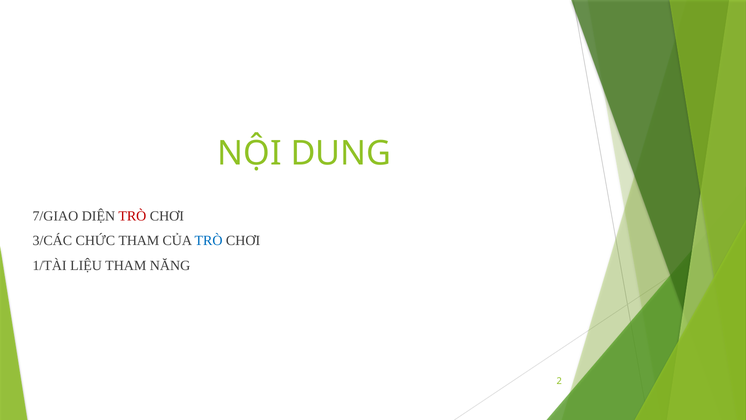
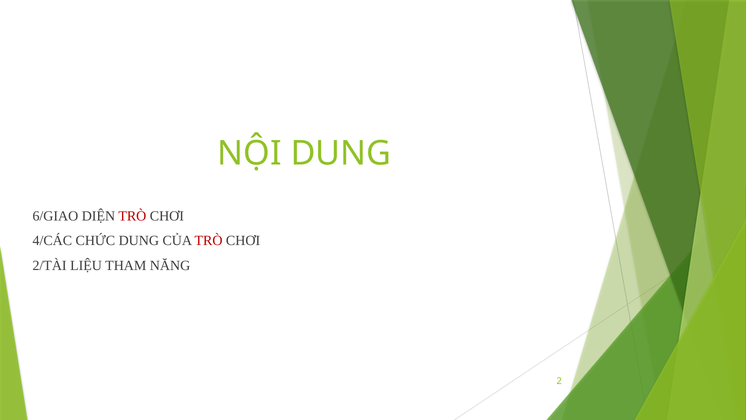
7/GIAO: 7/GIAO -> 6/GIAO (55, 216)
3/CÁC: 3/CÁC -> 4/CÁC (52, 241)
CHỨC THAM: THAM -> DUNG (139, 241)
TRÒ colour: blue -> red (208, 241)
1/TÀI: 1/TÀI -> 2/TÀI (50, 265)
